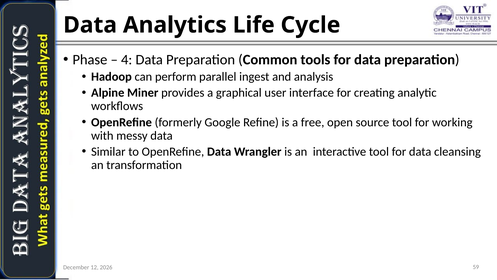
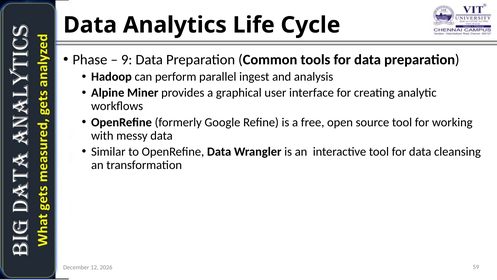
4: 4 -> 9 (127, 60)
